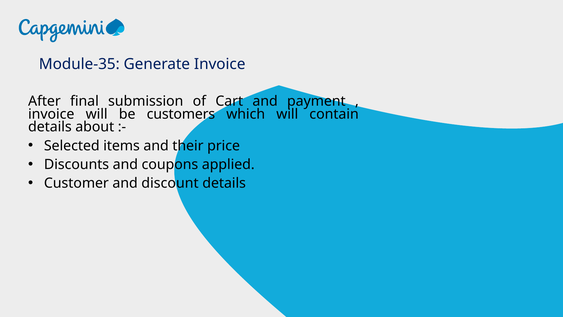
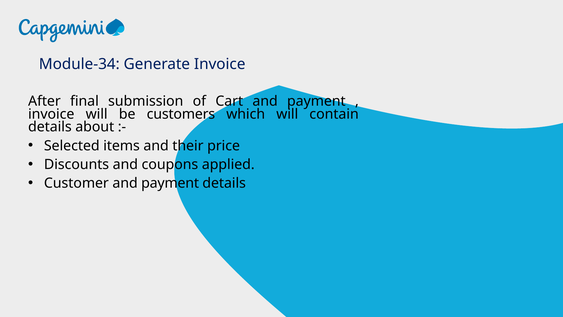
Module-35: Module-35 -> Module-34 (79, 64)
Customer and discount: discount -> payment (170, 183)
